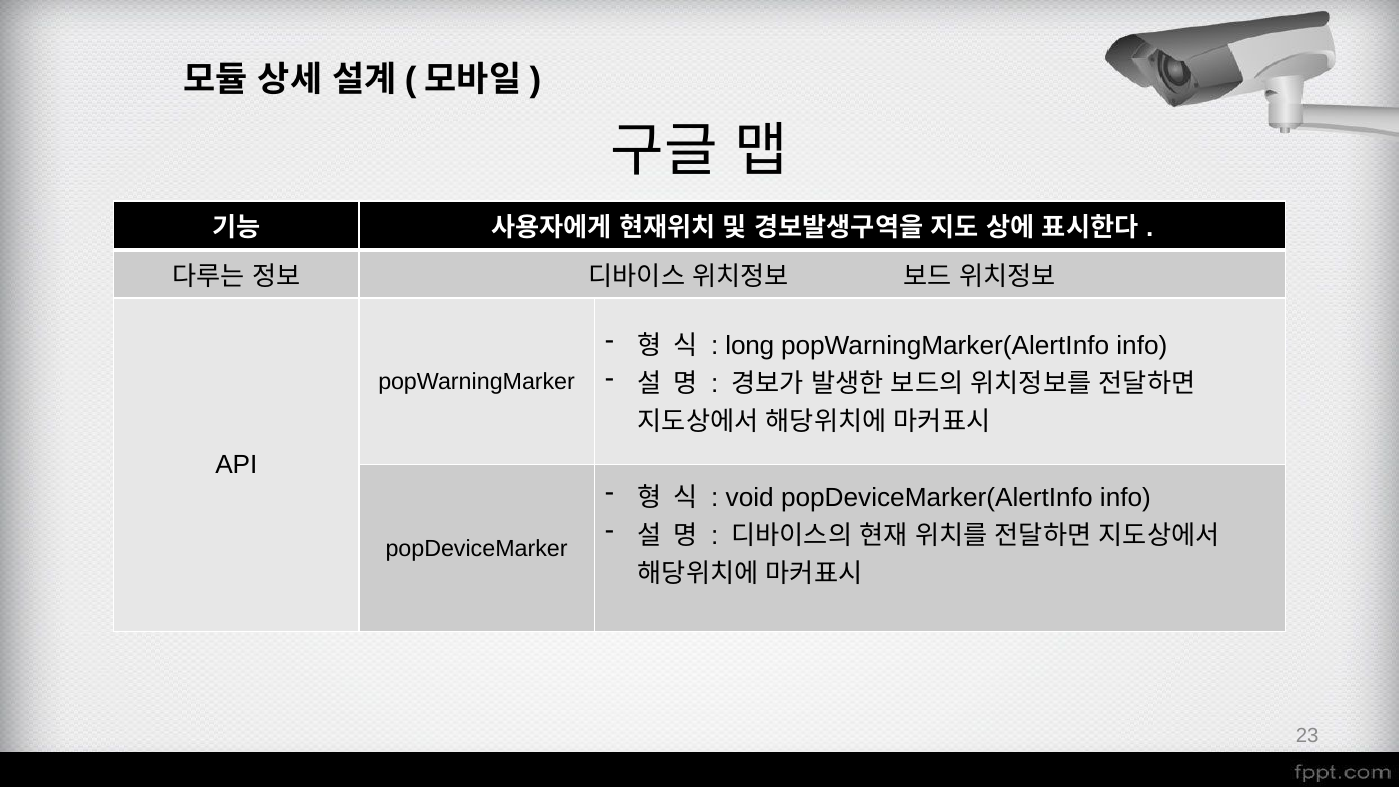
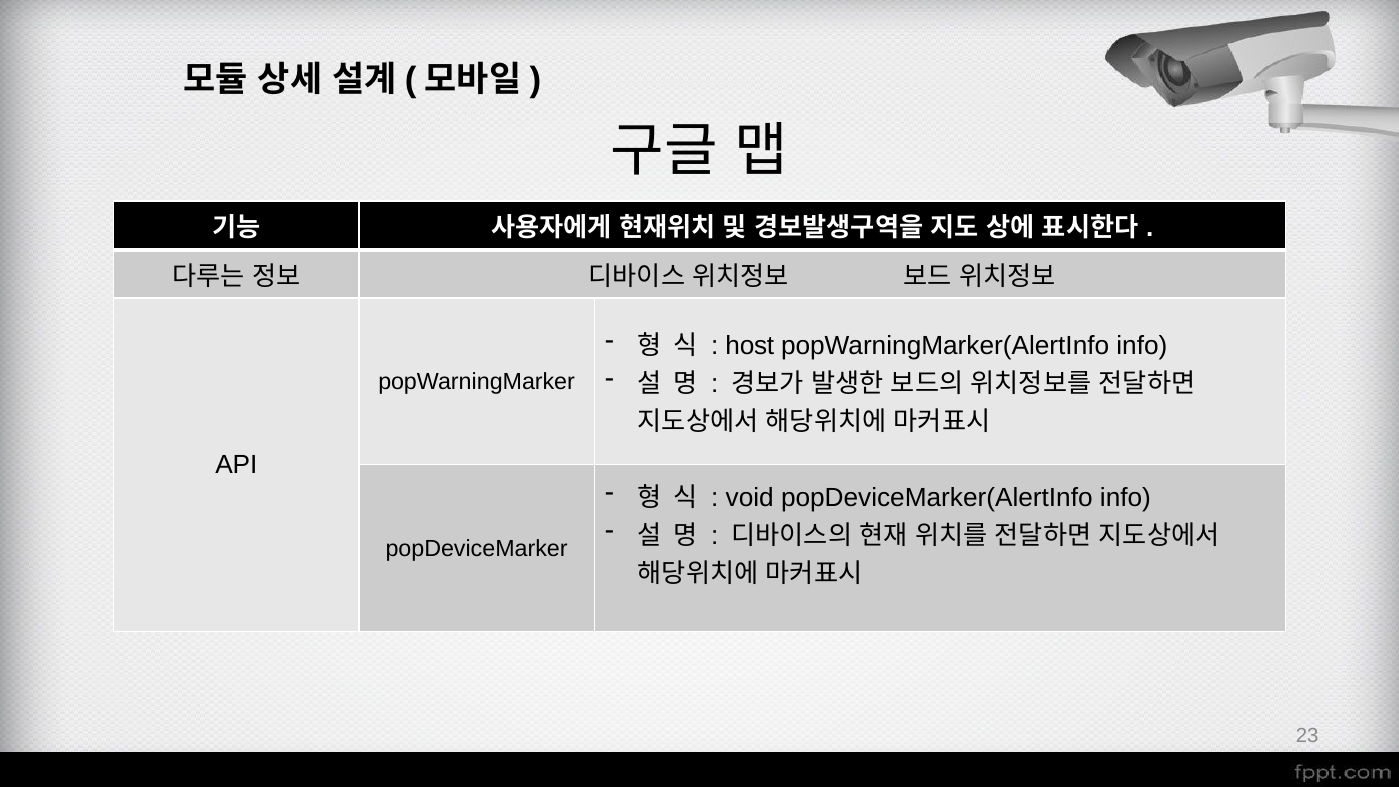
long: long -> host (750, 346)
